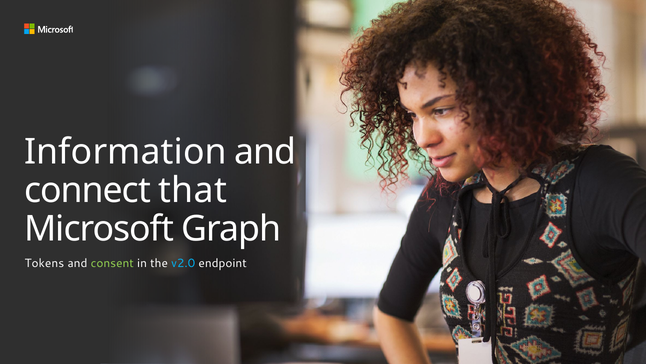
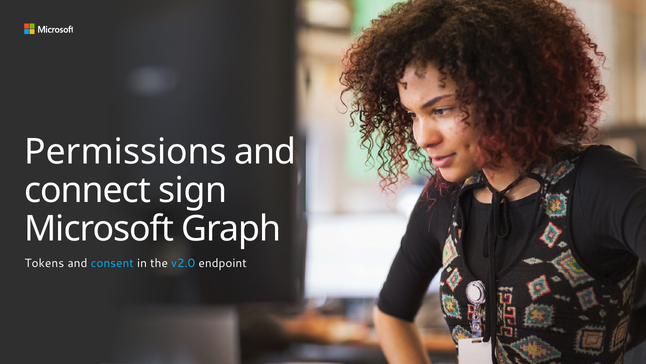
Information: Information -> Permissions (126, 152)
that: that -> sign (193, 190)
consent colour: light green -> light blue (112, 263)
